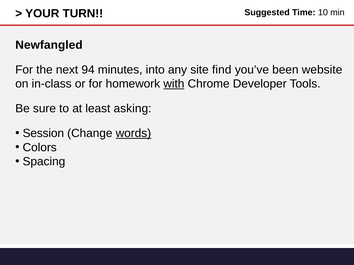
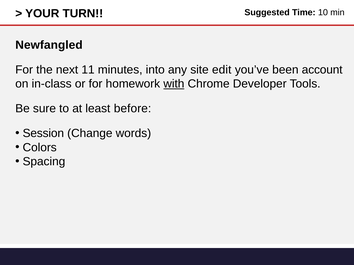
94: 94 -> 11 (88, 70)
find: find -> edit (222, 70)
website: website -> account (322, 70)
asking: asking -> before (133, 109)
words underline: present -> none (133, 134)
